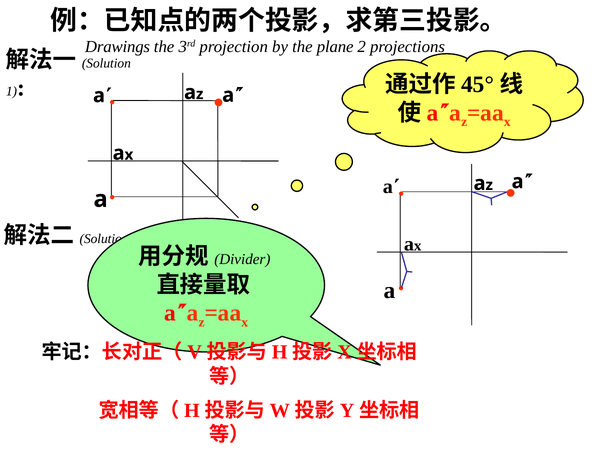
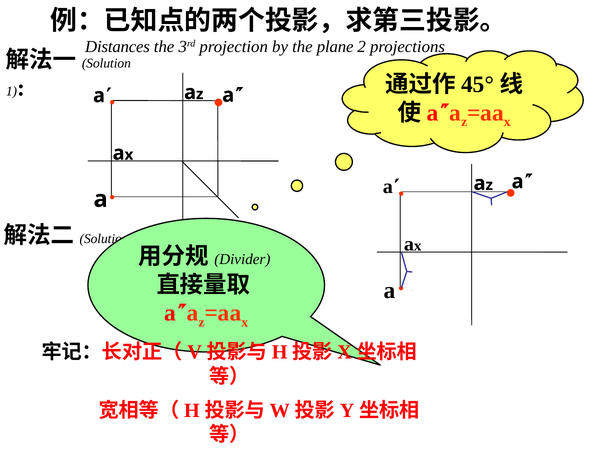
Drawings: Drawings -> Distances (117, 46)
